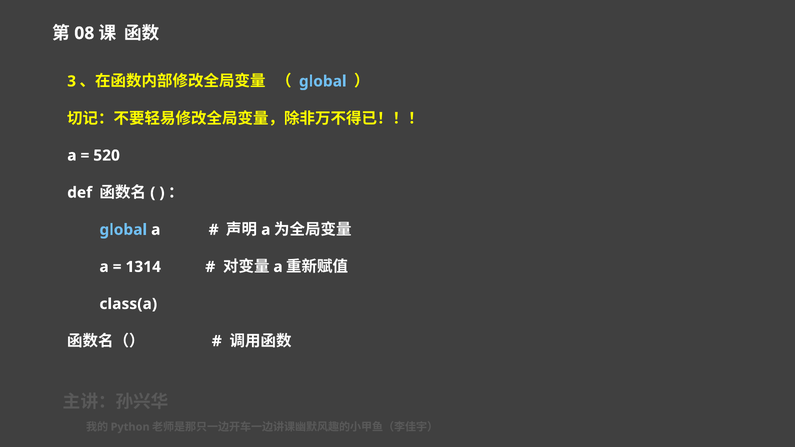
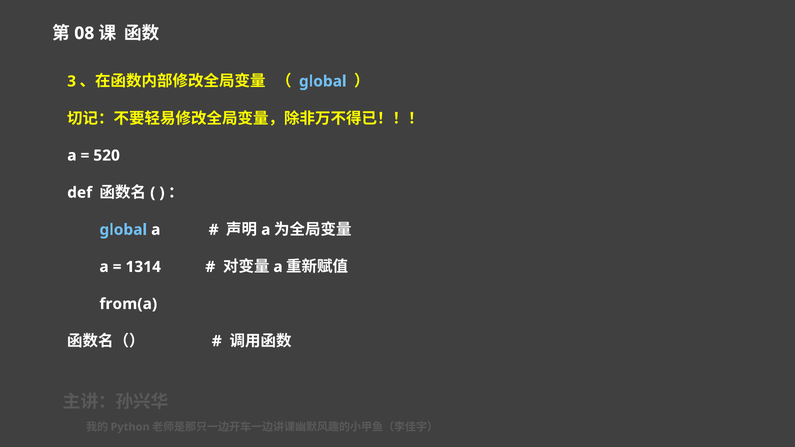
class(a: class(a -> from(a (128, 304)
